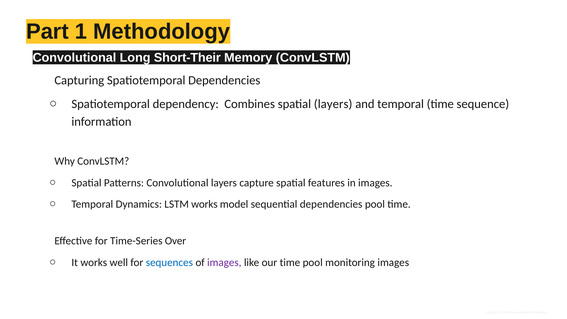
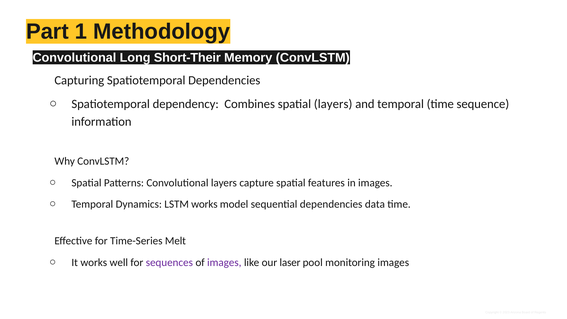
dependencies pool: pool -> data (375, 204)
Over: Over -> Melt (175, 241)
sequences colour: blue -> purple (169, 262)
our time: time -> laser (290, 262)
